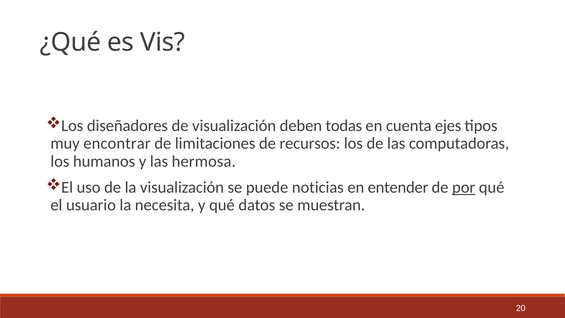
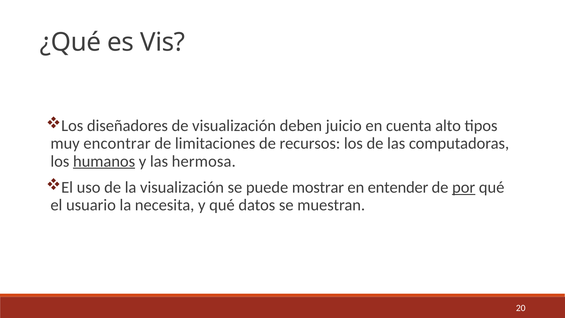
todas: todas -> juicio (344, 126)
ejes: ejes -> alto (448, 126)
humanos underline: none -> present (104, 161)
noticias: noticias -> mostrar (318, 187)
